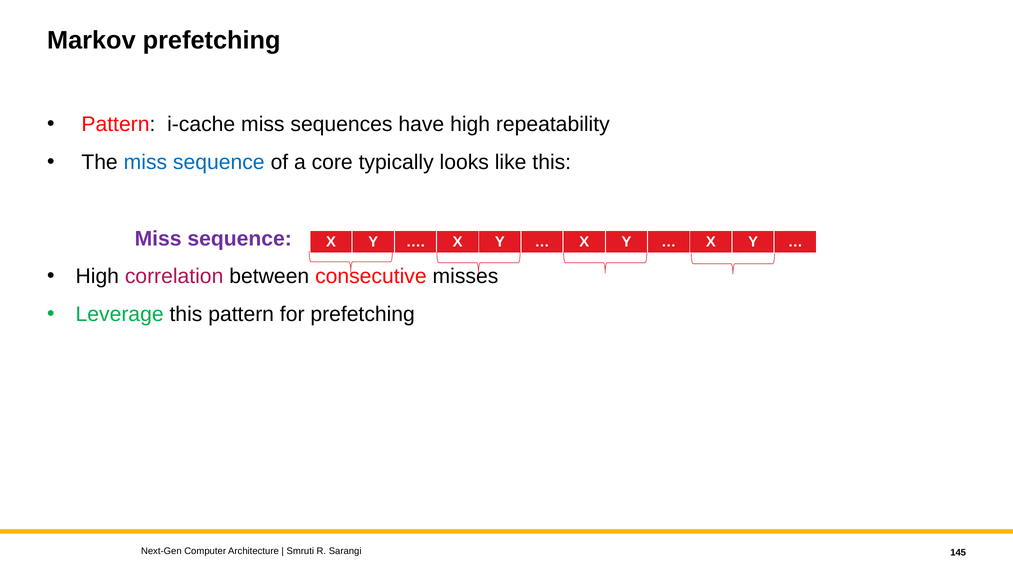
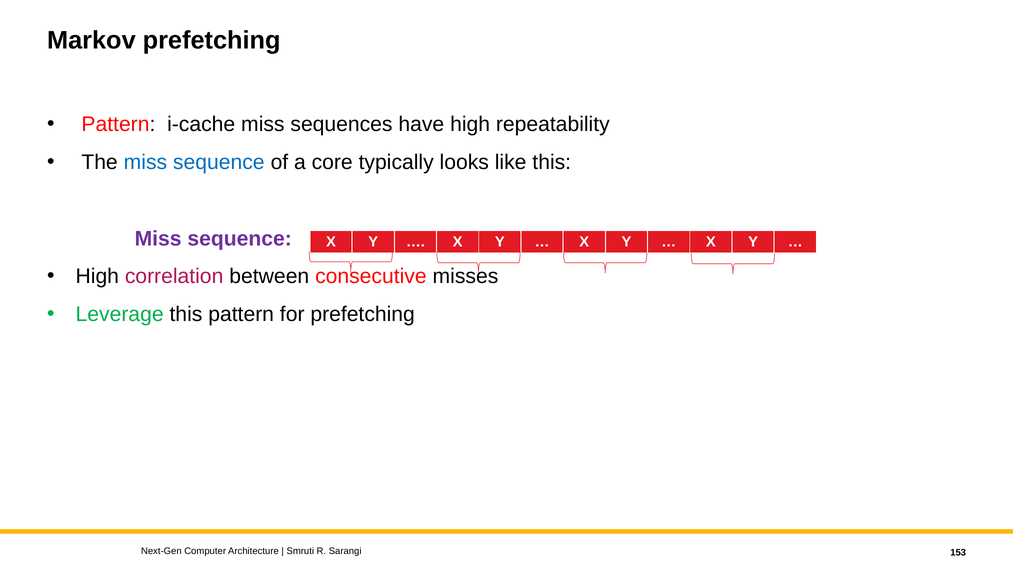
145: 145 -> 153 (958, 553)
